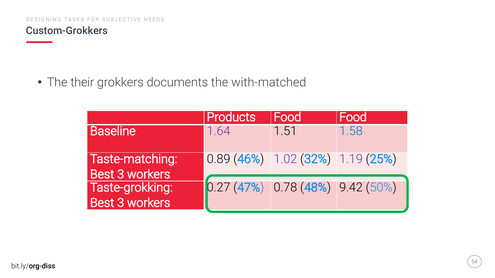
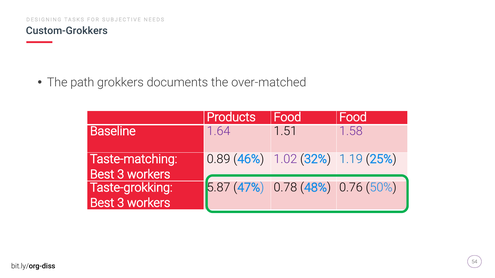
their: their -> path (82, 83)
with-matched: with-matched -> over-matched (269, 83)
1.58 colour: blue -> purple (351, 131)
1.19 colour: purple -> blue (351, 159)
0.27: 0.27 -> 5.87 (219, 188)
9.42: 9.42 -> 0.76 (351, 188)
